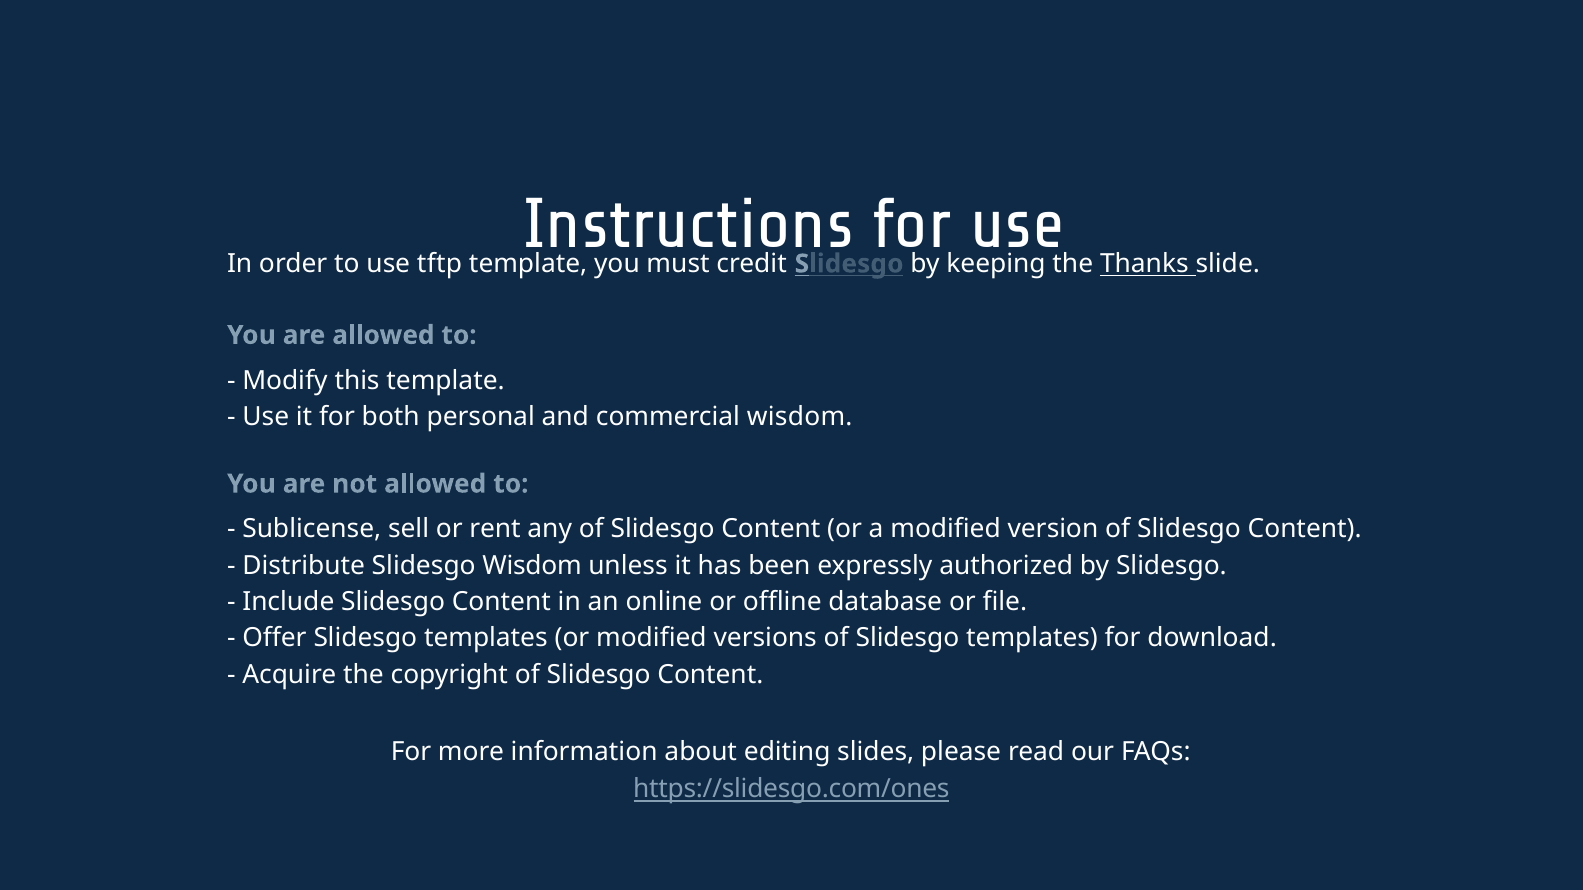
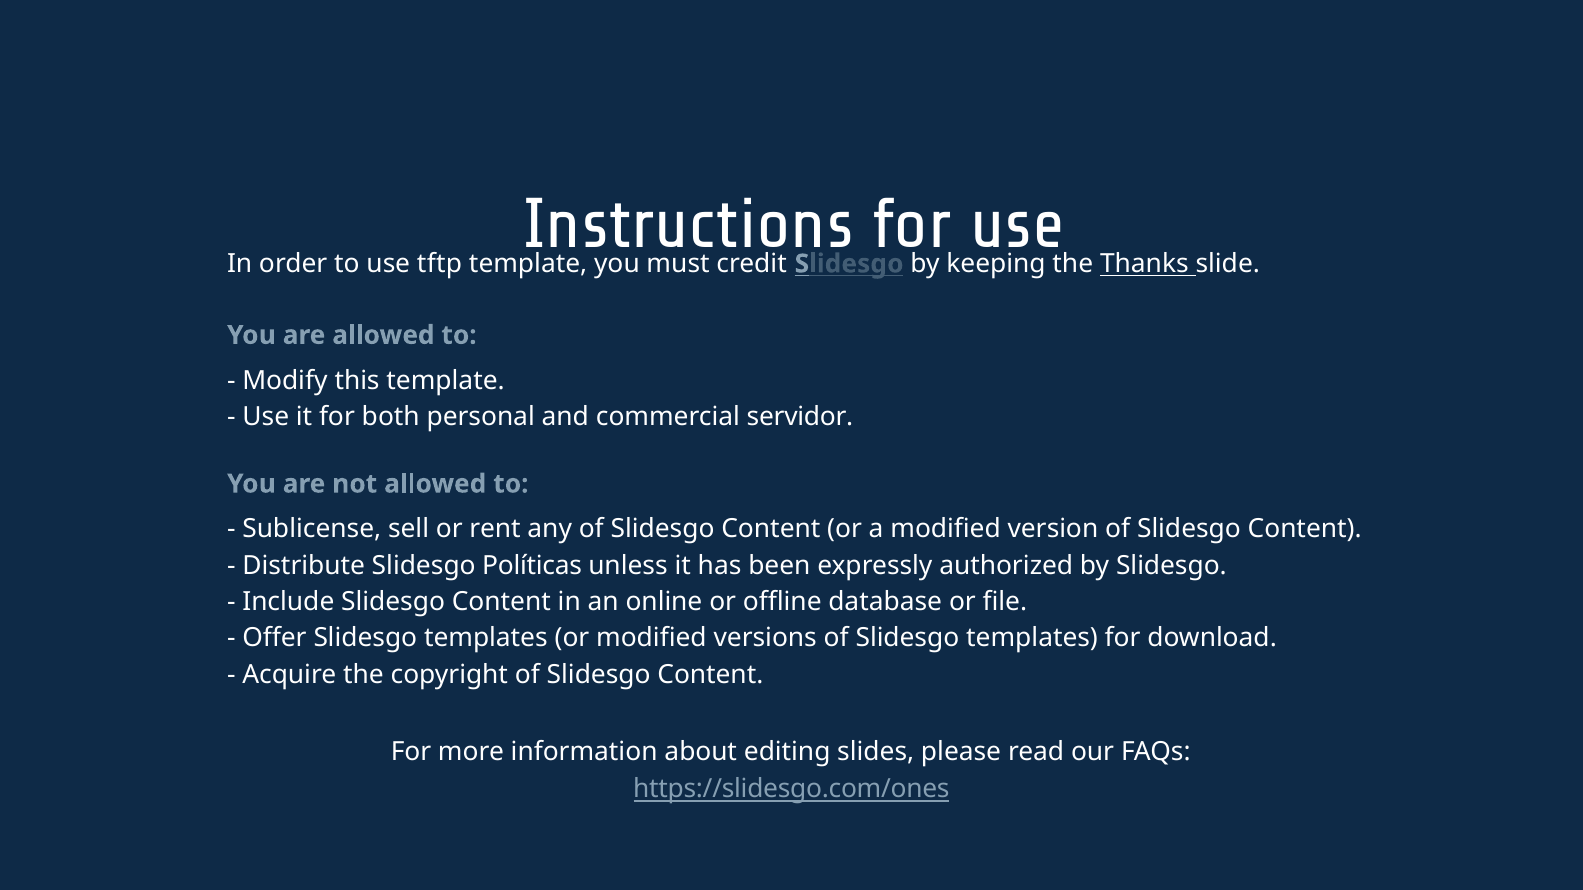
commercial wisdom: wisdom -> servidor (800, 417)
Slidesgo Wisdom: Wisdom -> Políticas (532, 566)
